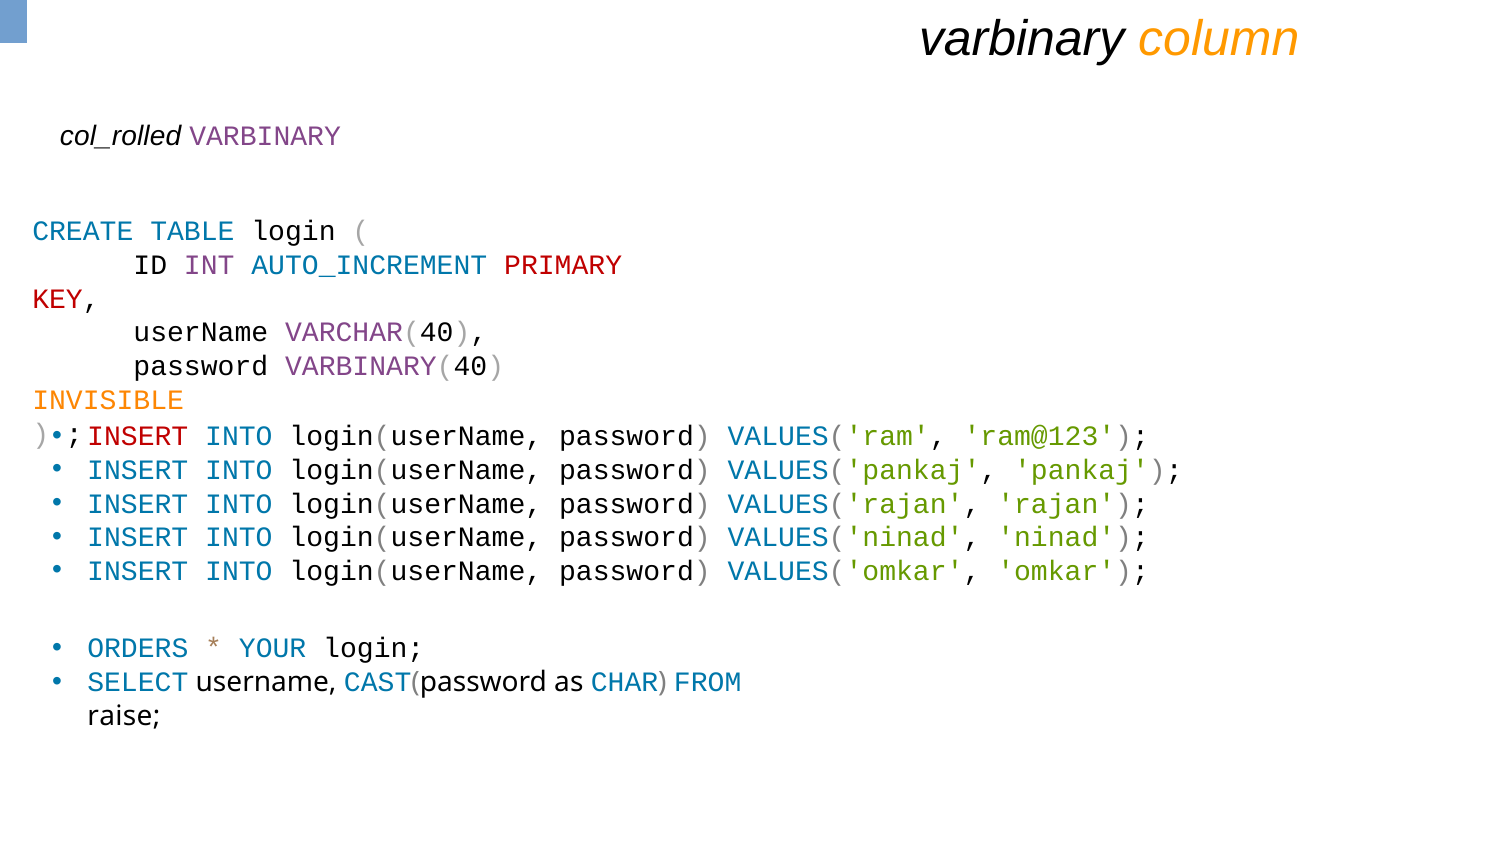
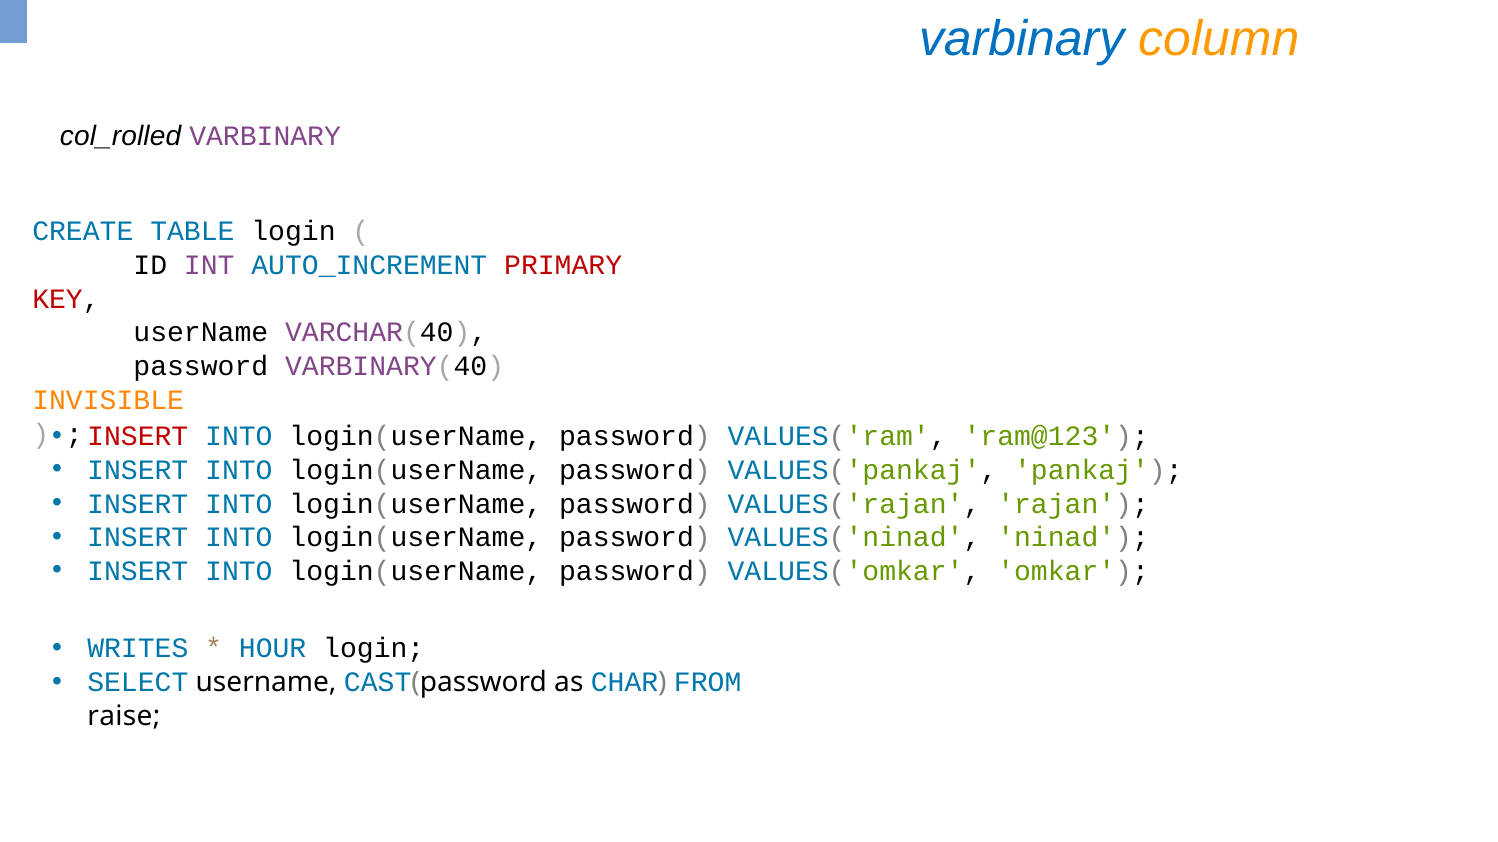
varbinary colour: black -> blue (1022, 39)
ORDERS: ORDERS -> WRITES (138, 649)
YOUR: YOUR -> HOUR (273, 649)
